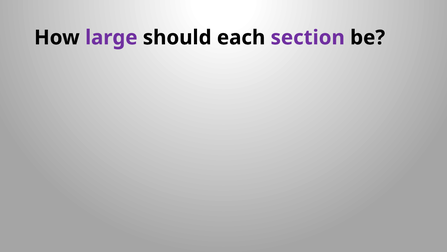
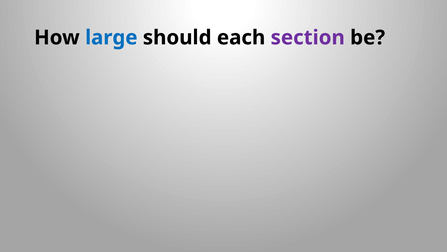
large colour: purple -> blue (111, 38)
